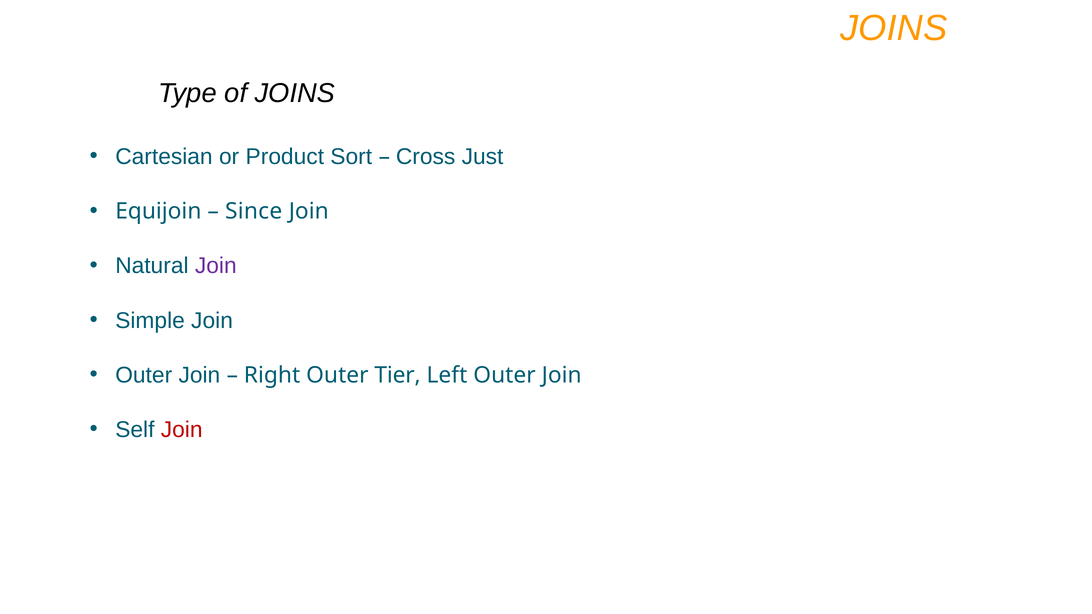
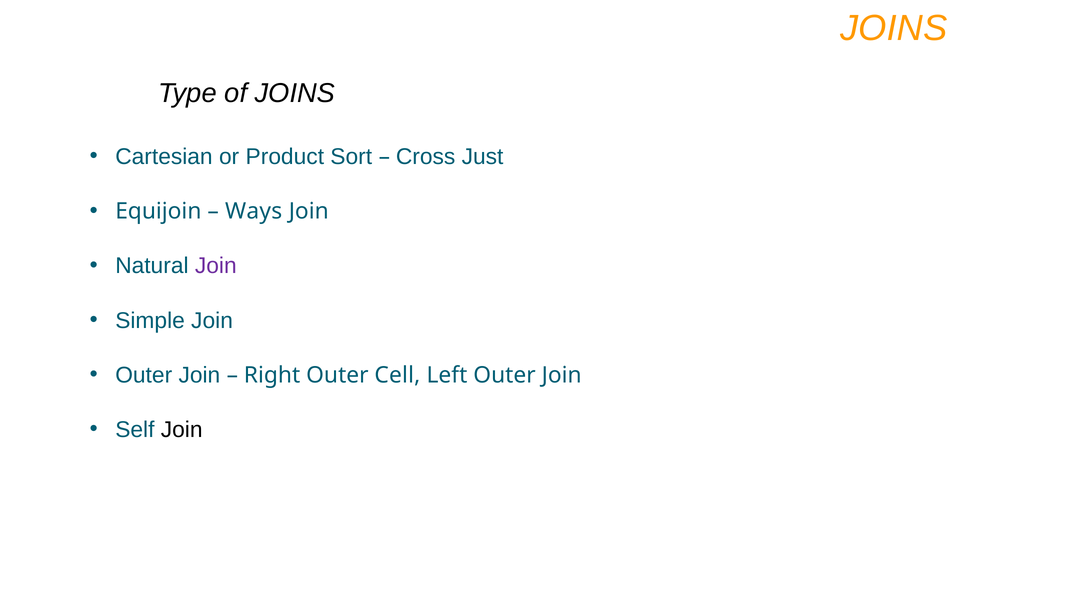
Since: Since -> Ways (254, 211)
Tier: Tier -> Cell (397, 375)
Join colour: red -> black (182, 430)
